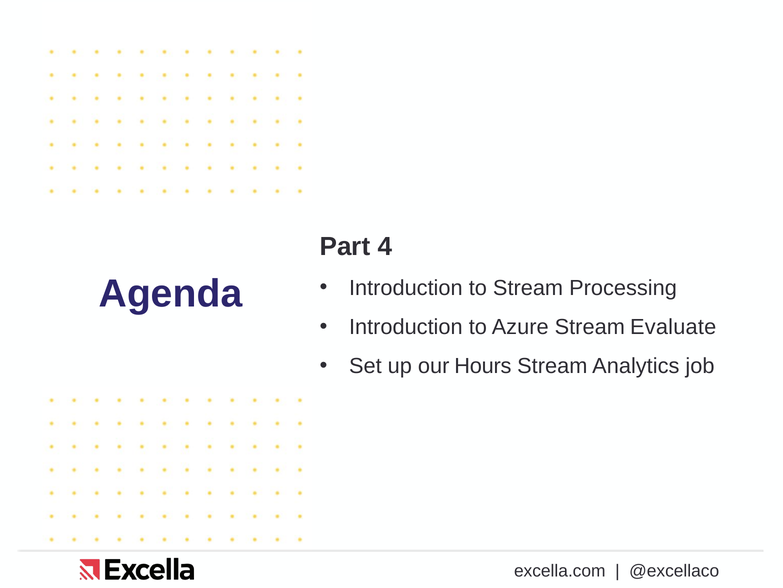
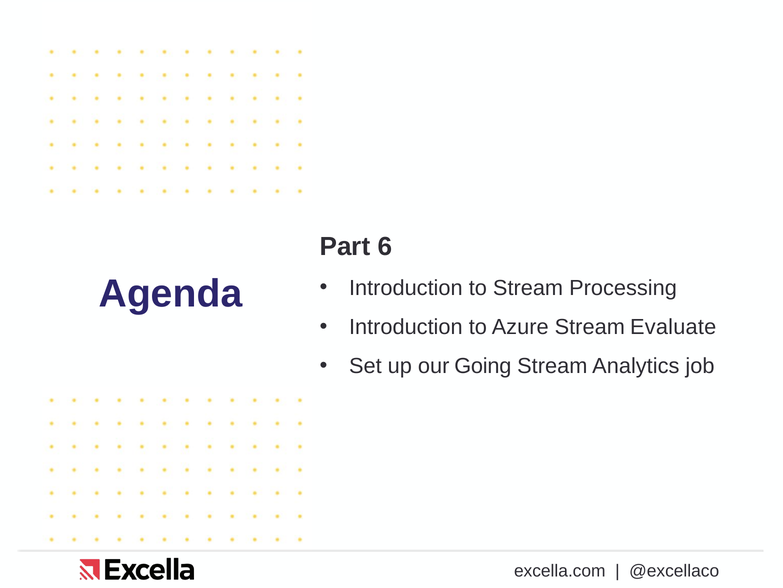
4: 4 -> 6 (385, 246)
Hours: Hours -> Going (483, 366)
